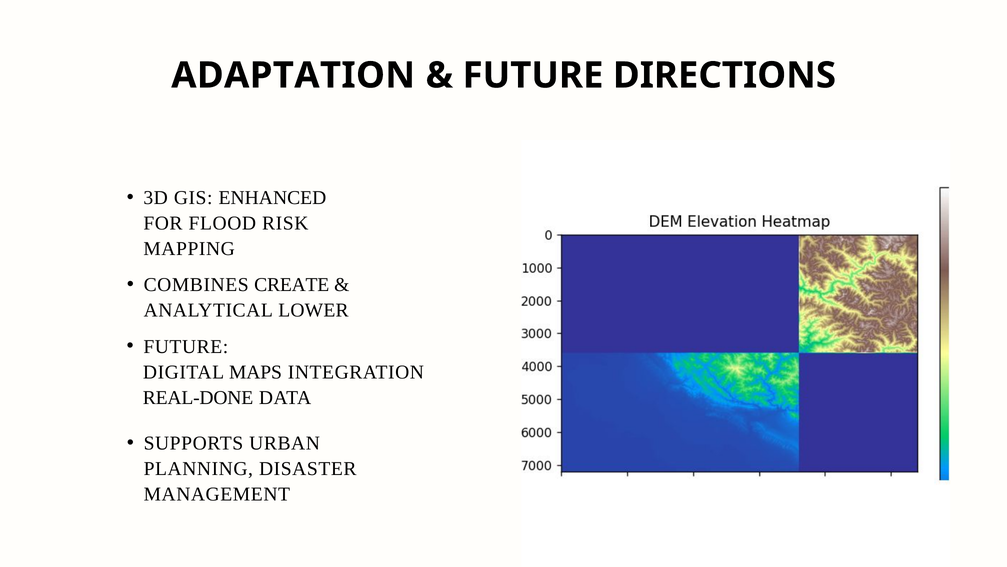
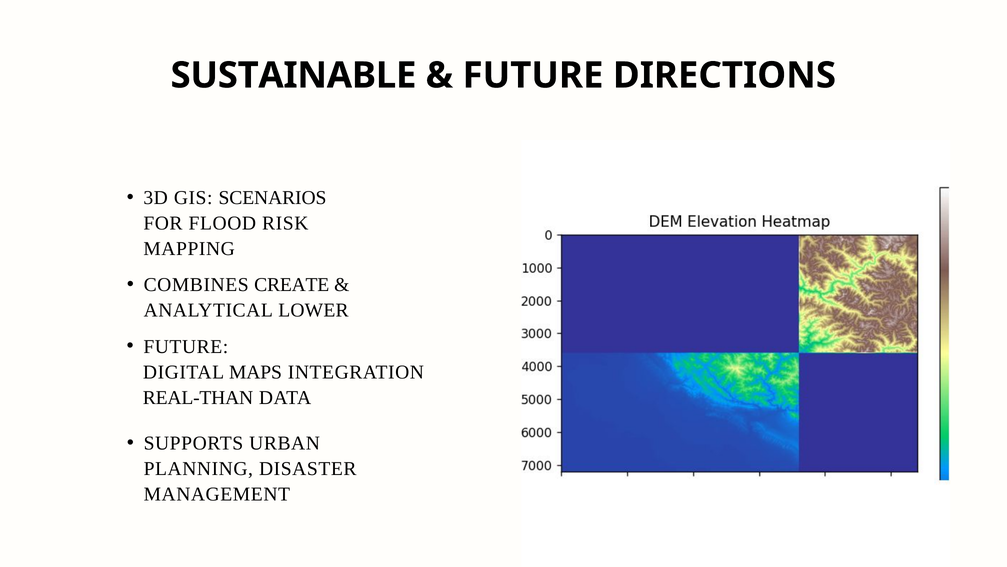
ADAPTATION: ADAPTATION -> SUSTAINABLE (293, 75)
ENHANCED: ENHANCED -> SCENARIOS (273, 198)
REAL-DONE: REAL-DONE -> REAL-THAN (198, 397)
